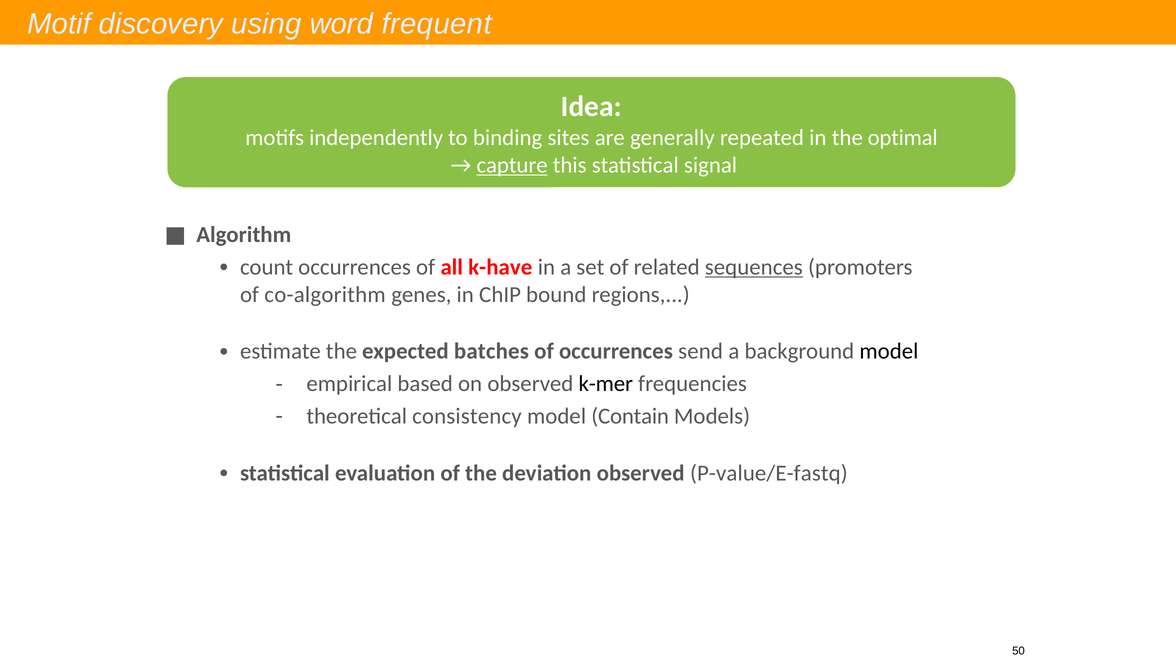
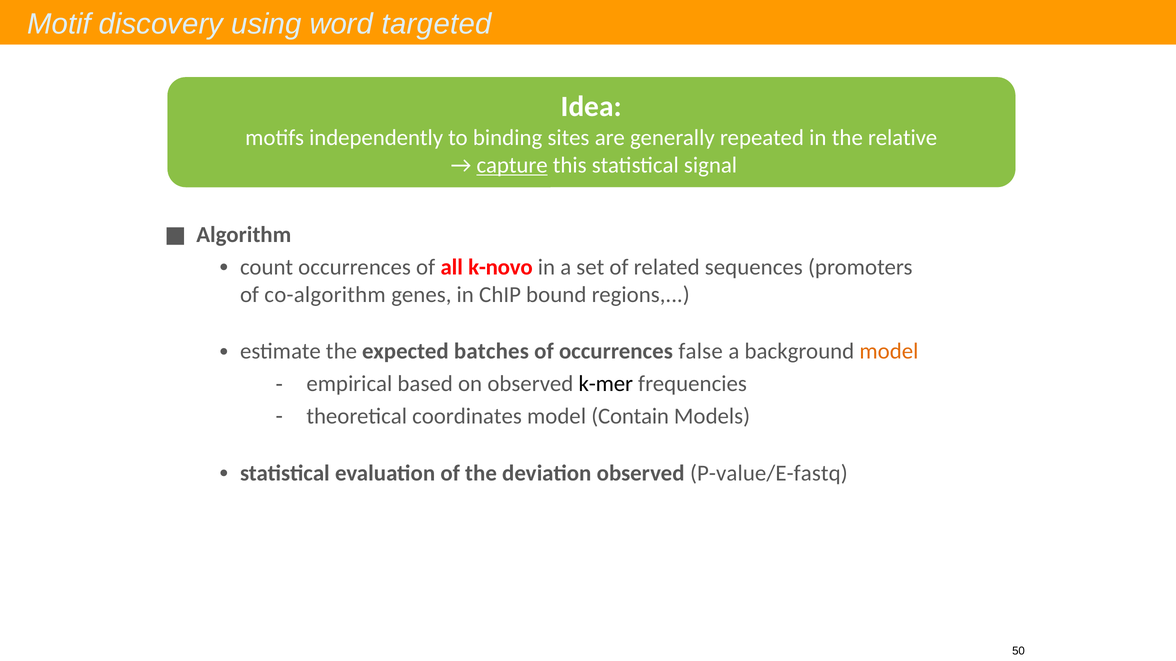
frequent: frequent -> targeted (437, 24)
optimal: optimal -> relative (903, 138)
k-have: k-have -> k-novo (500, 267)
sequences underline: present -> none (754, 267)
send: send -> false (701, 352)
model colour: black -> orange (889, 352)
consistency: consistency -> coordinates (467, 416)
